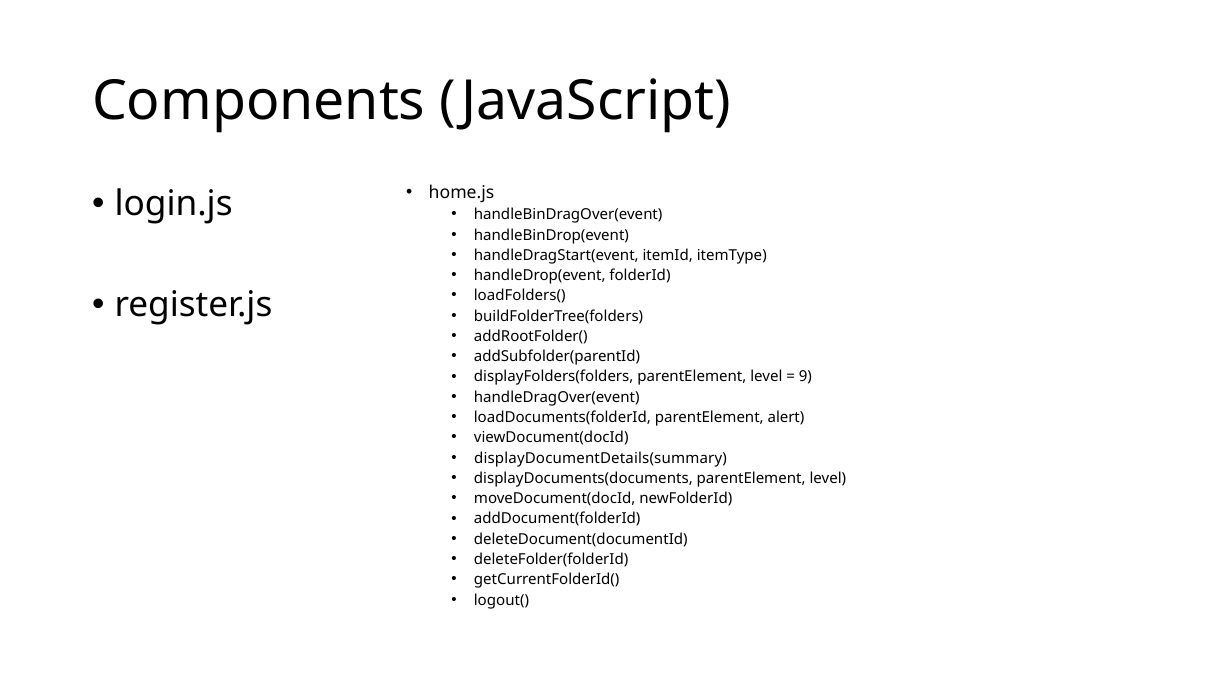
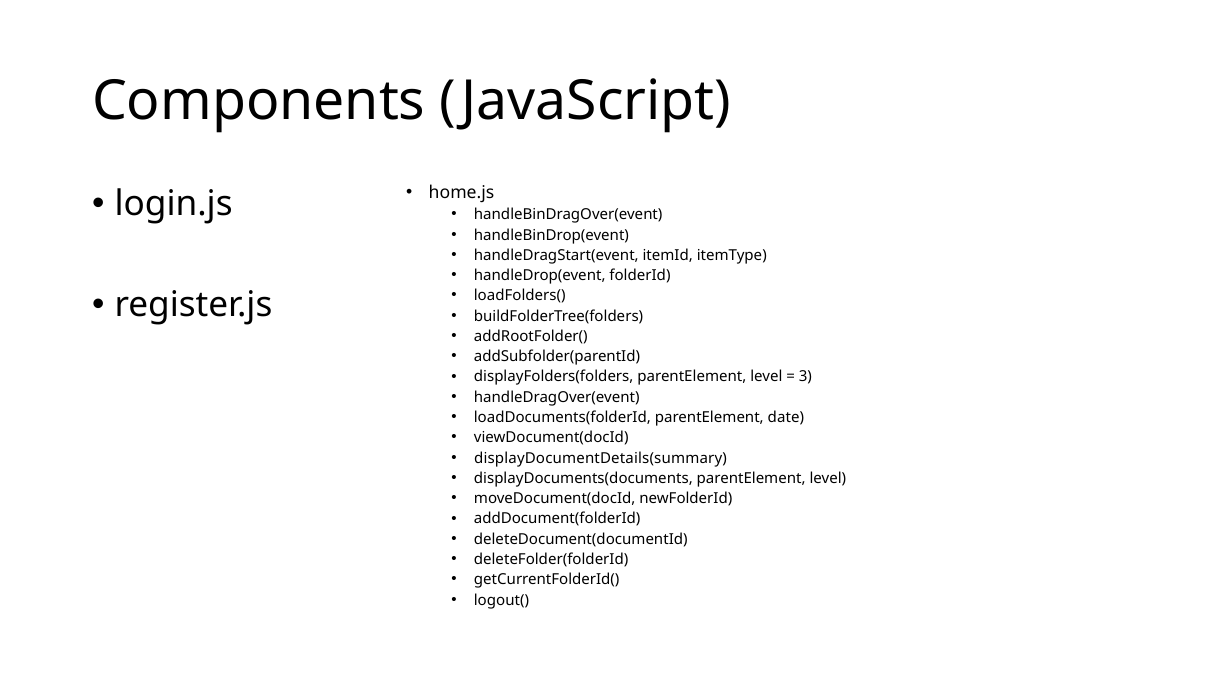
9: 9 -> 3 (805, 377)
alert: alert -> date (786, 418)
